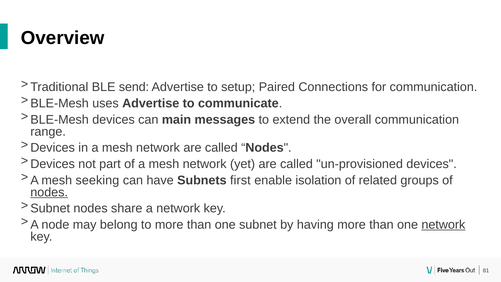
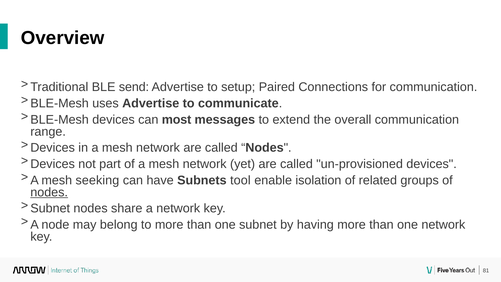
main: main -> most (177, 120)
first: first -> tool (240, 180)
network underline: present -> none (443, 225)
